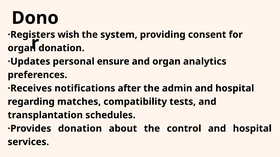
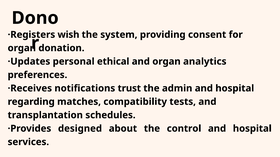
ensure: ensure -> ethical (113, 62)
after: after -> trust (129, 89)
·Provides donation: donation -> designed (80, 129)
